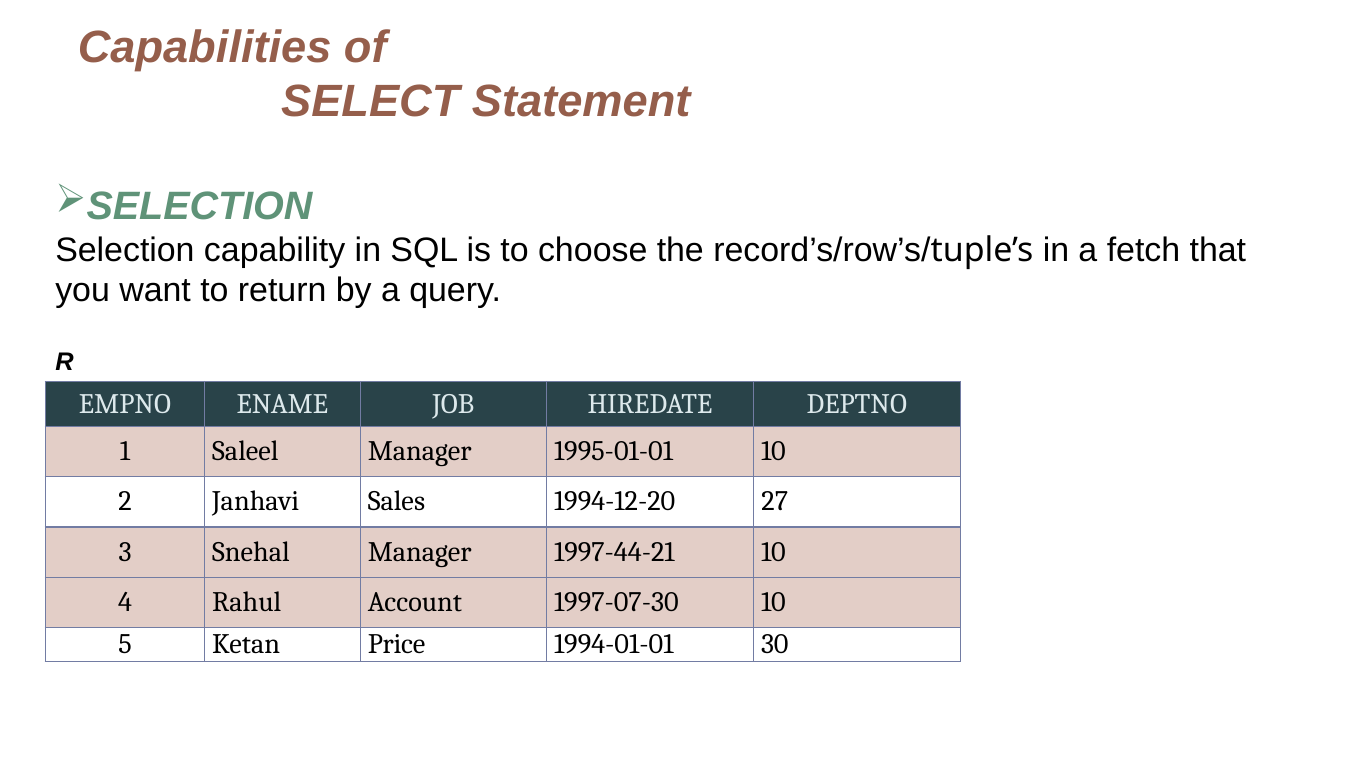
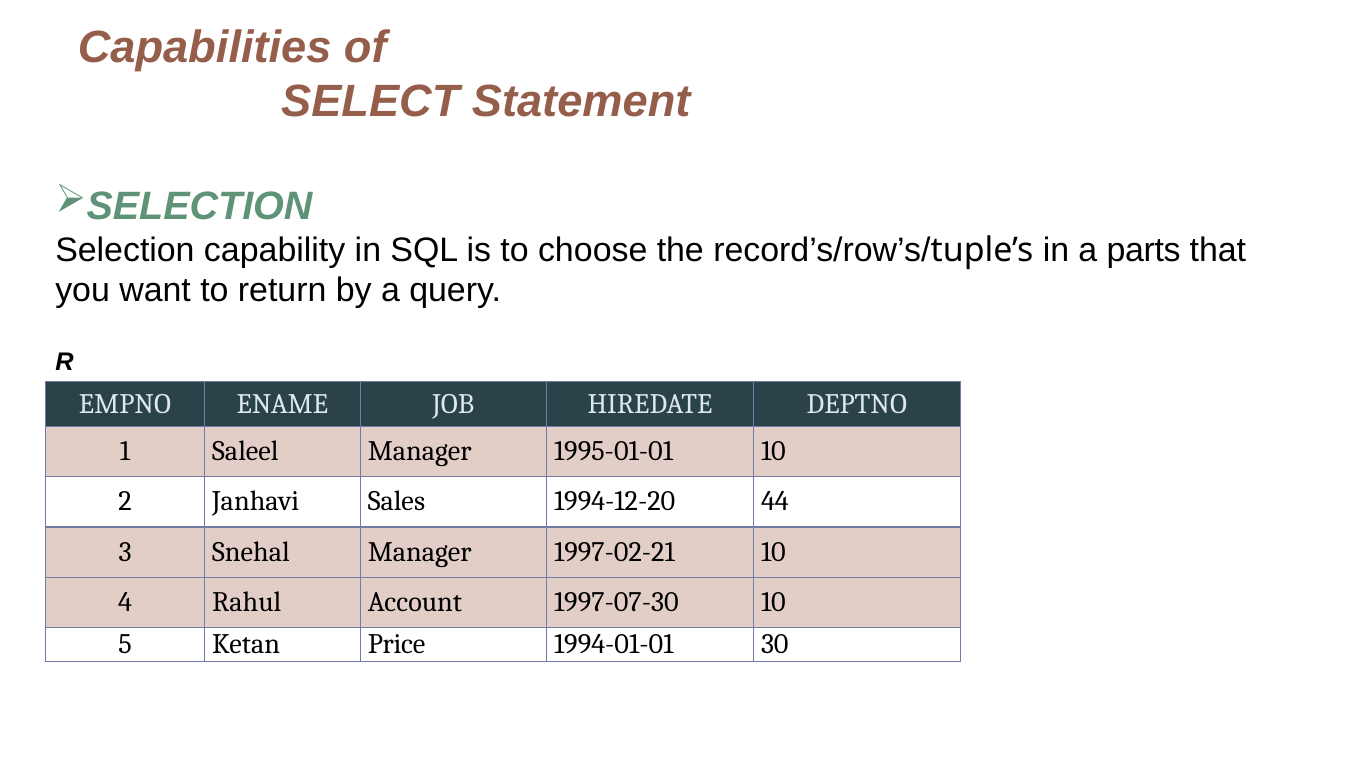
fetch: fetch -> parts (1144, 250)
27: 27 -> 44 (775, 501)
1997-44-21: 1997-44-21 -> 1997-02-21 (614, 552)
